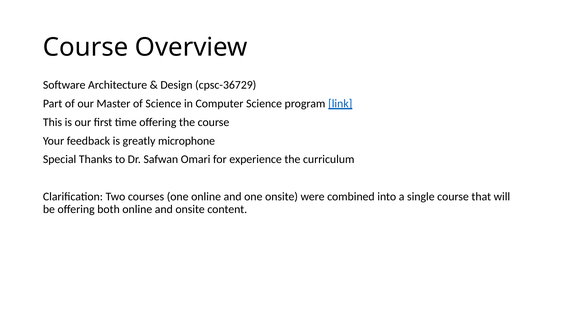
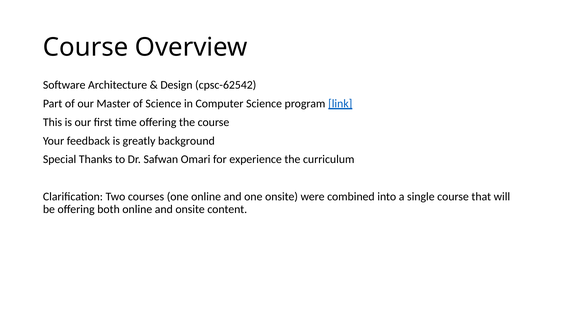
cpsc-36729: cpsc-36729 -> cpsc-62542 (226, 85)
microphone: microphone -> background (186, 141)
